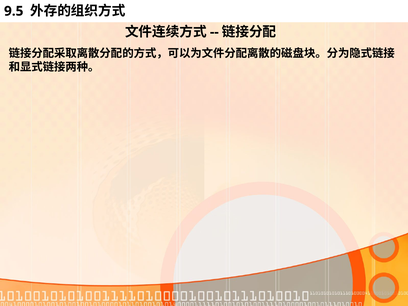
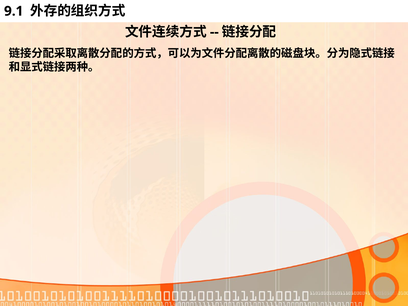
9.5: 9.5 -> 9.1 (14, 11)
